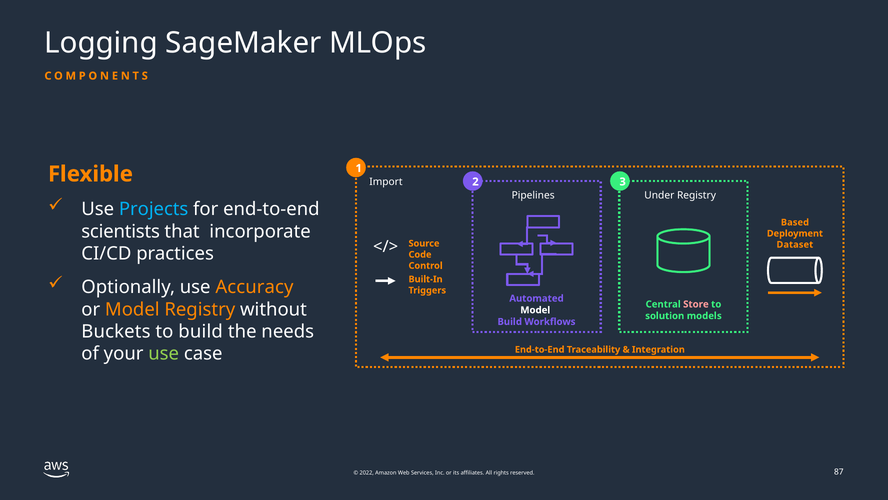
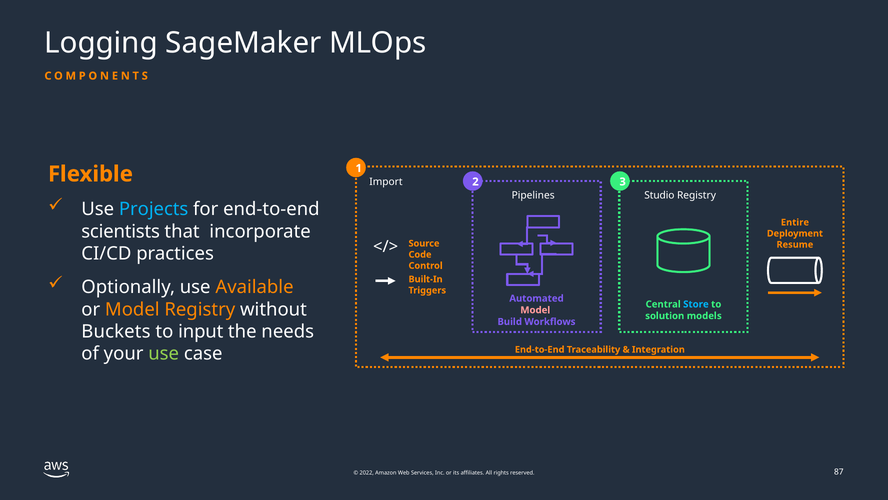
Under: Under -> Studio (659, 195)
Based: Based -> Entire (795, 222)
Dataset: Dataset -> Resume (795, 244)
Accuracy: Accuracy -> Available (255, 287)
Store colour: pink -> light blue (696, 304)
Model colour: white -> pink (535, 310)
to build: build -> input (201, 331)
